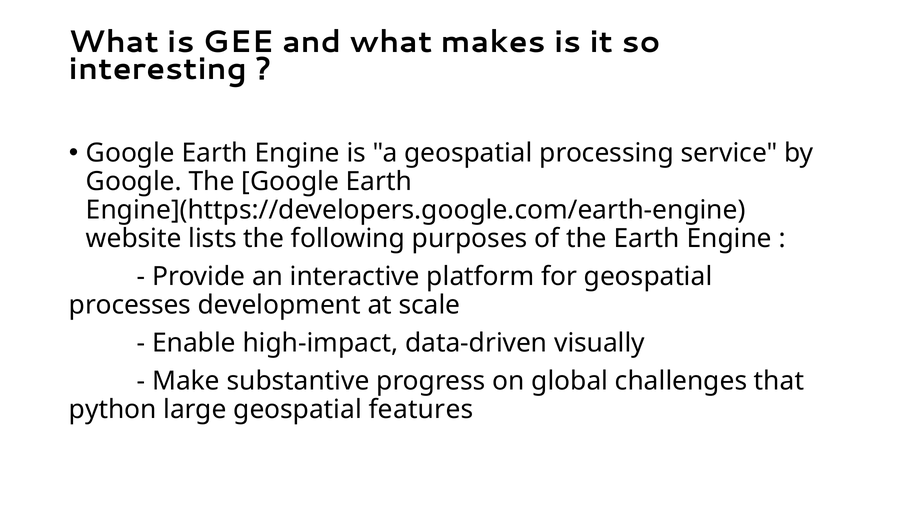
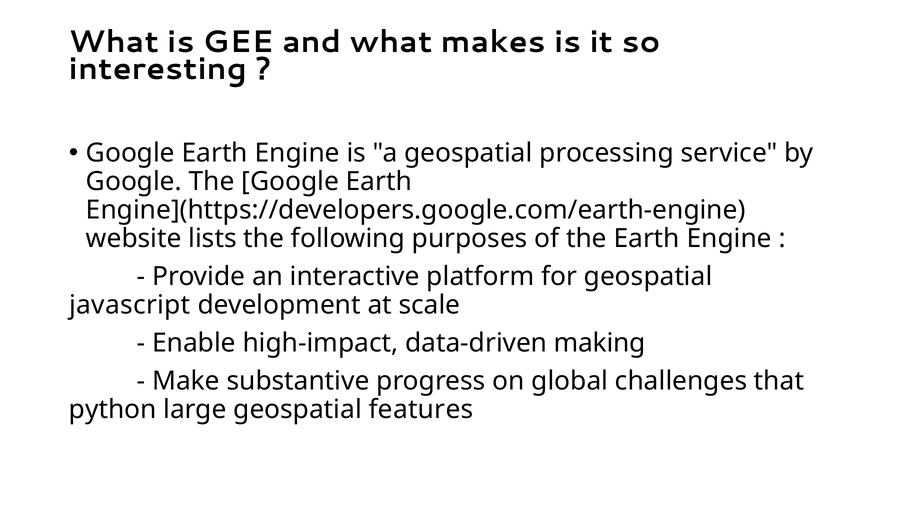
processes: processes -> javascript (130, 305)
visually: visually -> making (600, 343)
